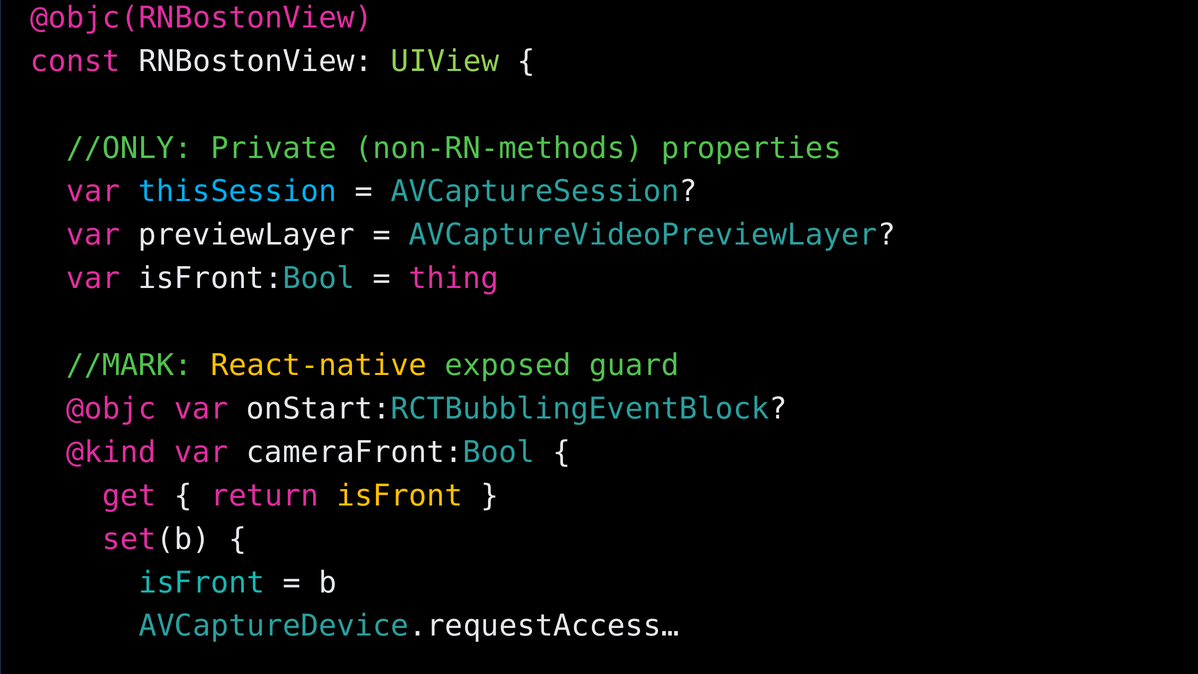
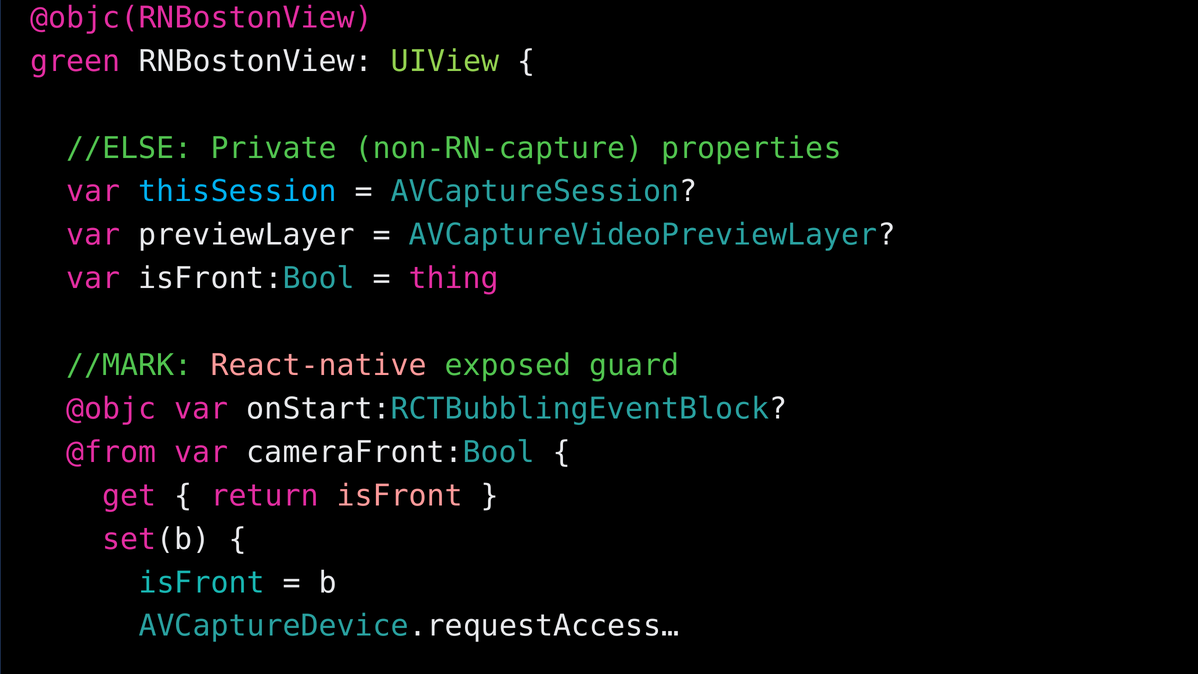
const: const -> green (75, 61)
//ONLY: //ONLY -> //ELSE (129, 148)
non-RN-methods: non-RN-methods -> non-RN-capture (499, 148)
React-native colour: yellow -> pink (319, 365)
@kind: @kind -> @from (111, 452)
isFront colour: yellow -> pink (400, 496)
